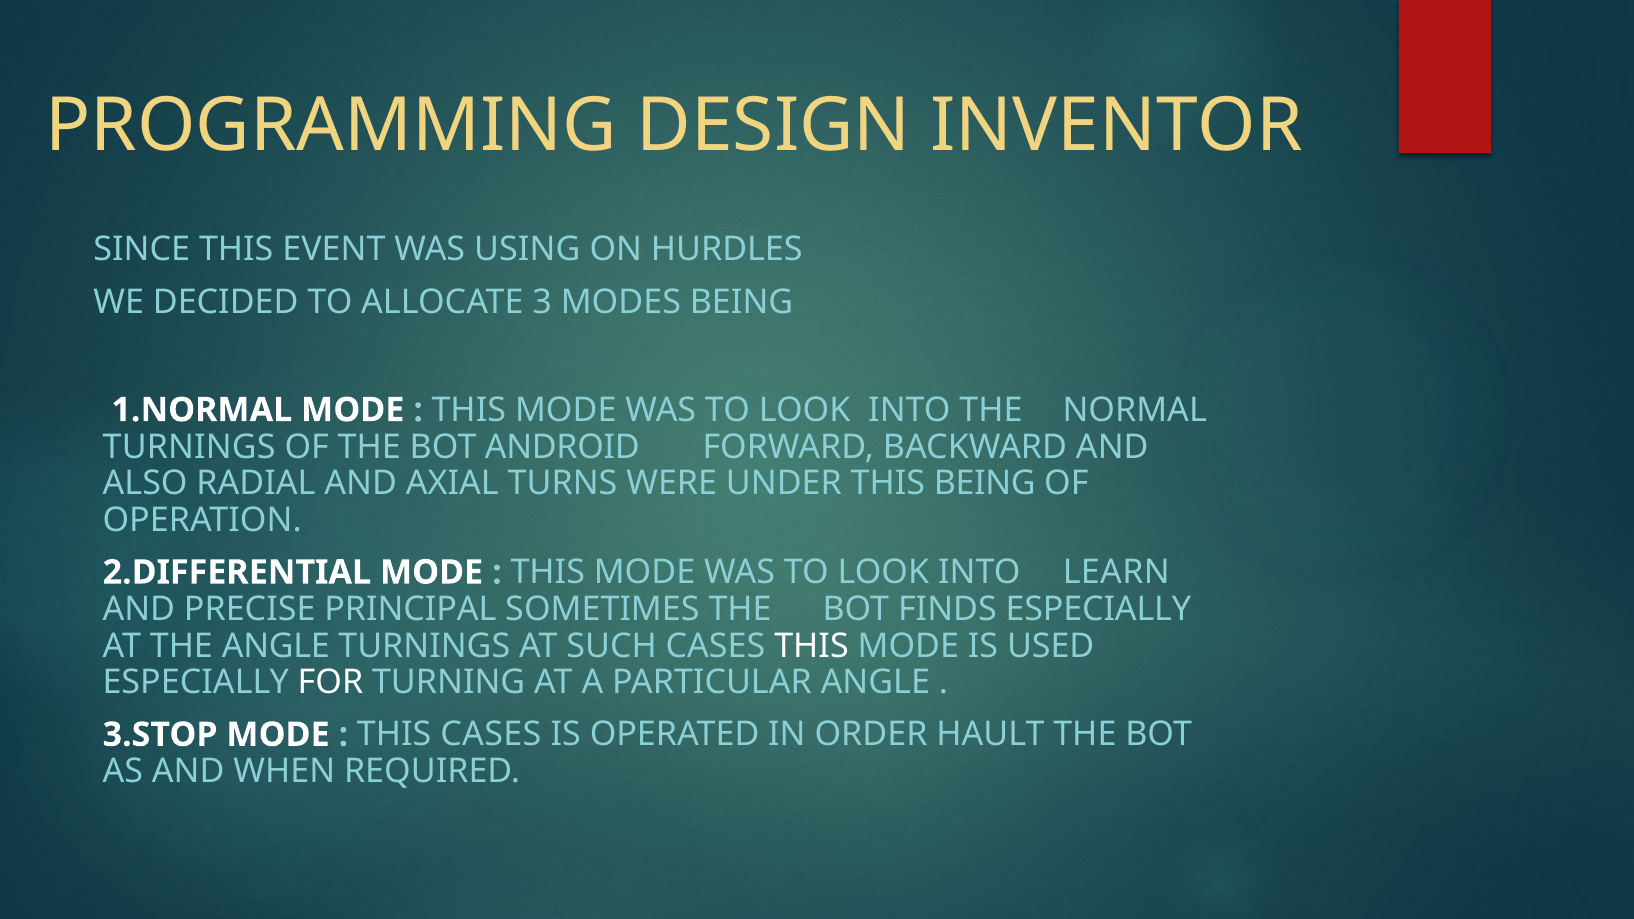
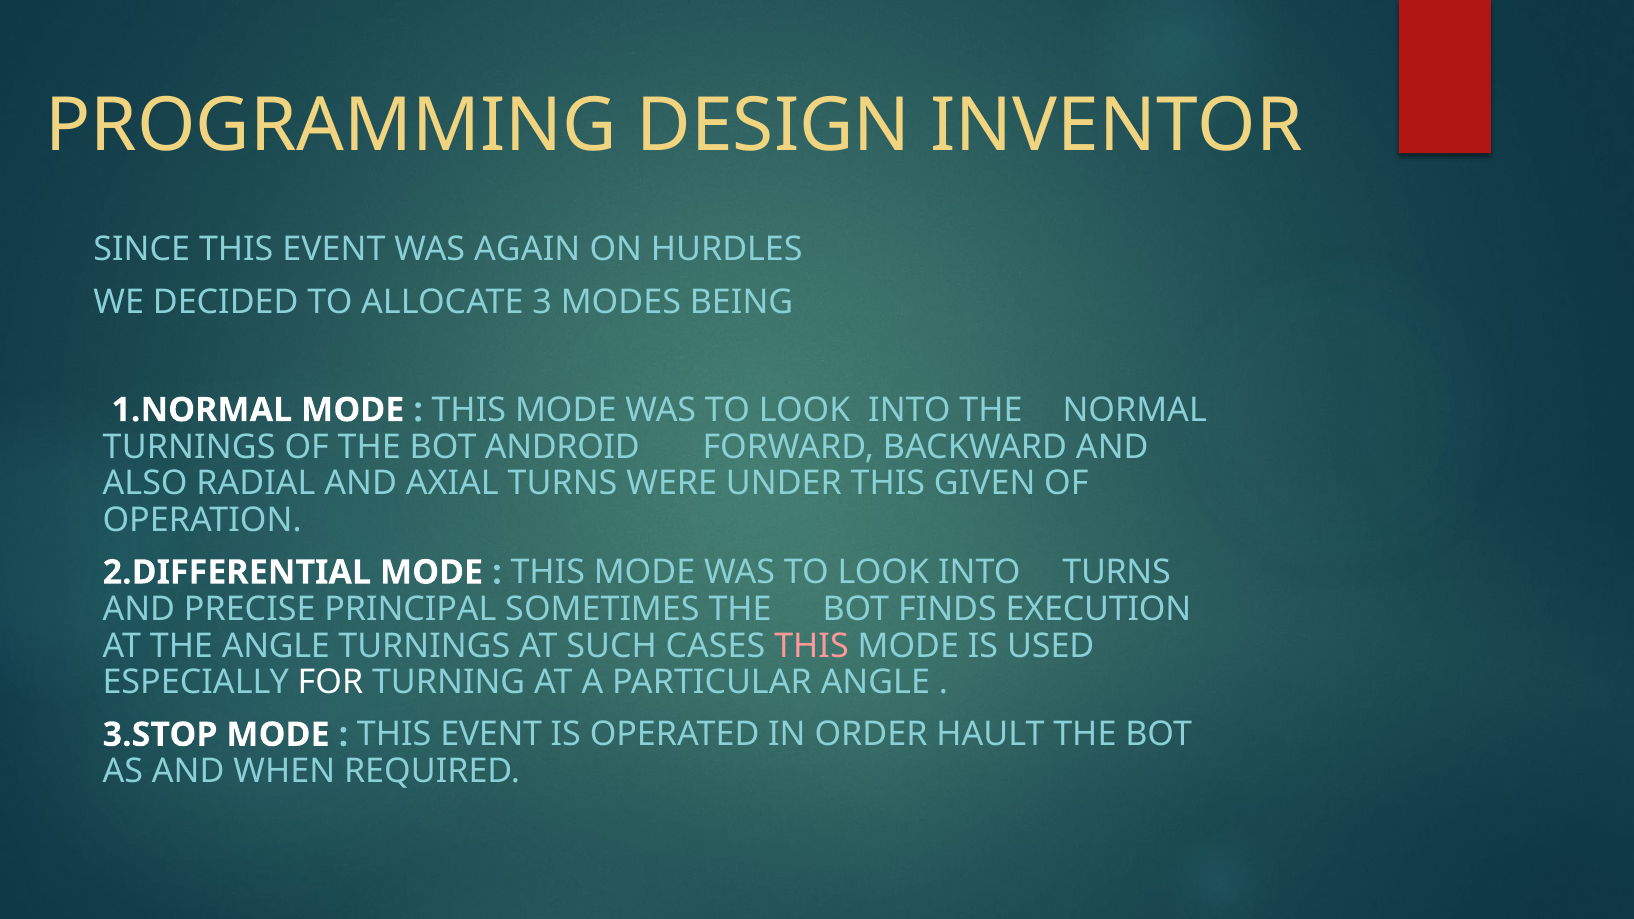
USING: USING -> AGAIN (527, 250)
THIS BEING: BEING -> GIVEN (985, 484)
INTO LEARN: LEARN -> TURNS (1117, 572)
FINDS ESPECIALLY: ESPECIALLY -> EXECUTION (1098, 609)
THIS colour: white -> pink (812, 646)
CASES: CASES -> EVENT (491, 735)
